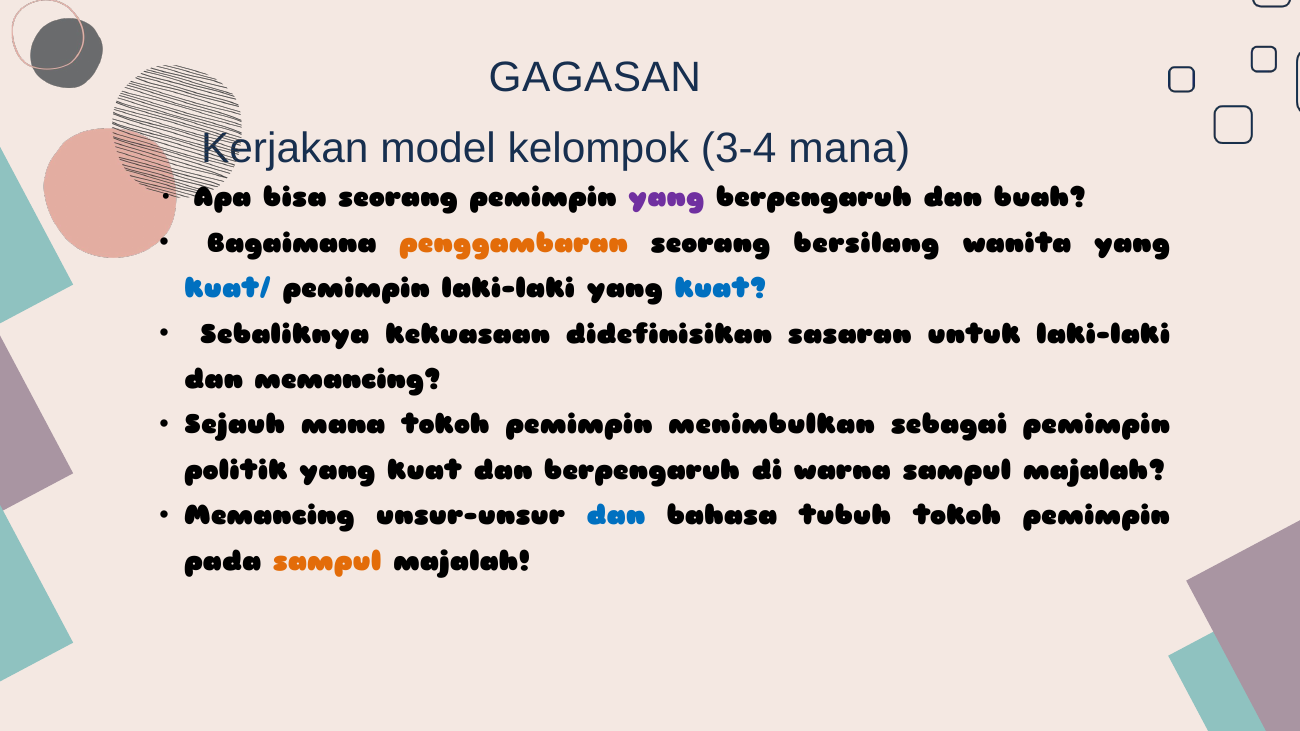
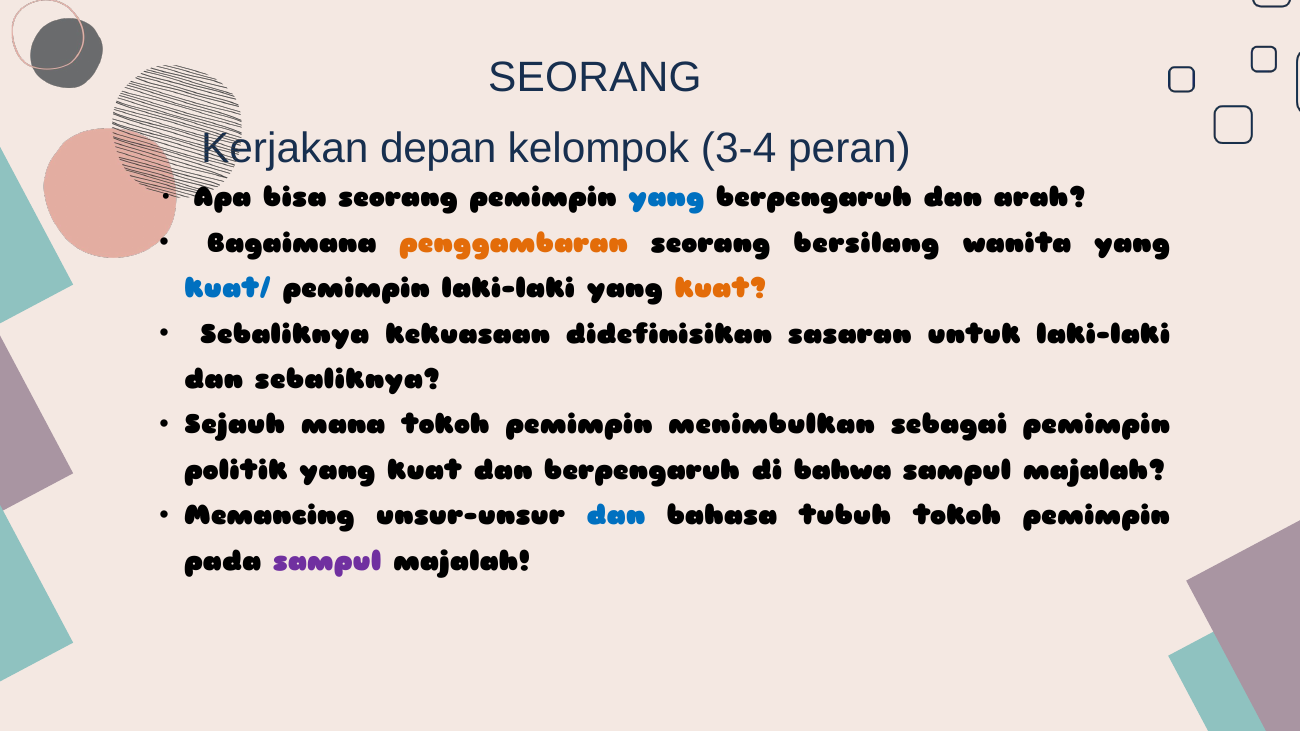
GAGASAN: GAGASAN -> SEORANG (595, 78)
model: model -> depan (438, 149)
3-4 mana: mana -> peran (849, 149)
yang colour: purple -> blue (666, 198)
buah: buah -> arah (1040, 198)
kuat colour: blue -> orange (721, 289)
dan memancing: memancing -> sebaliknya (347, 380)
warna: warna -> bahwa (843, 471)
sampul colour: orange -> purple (327, 562)
